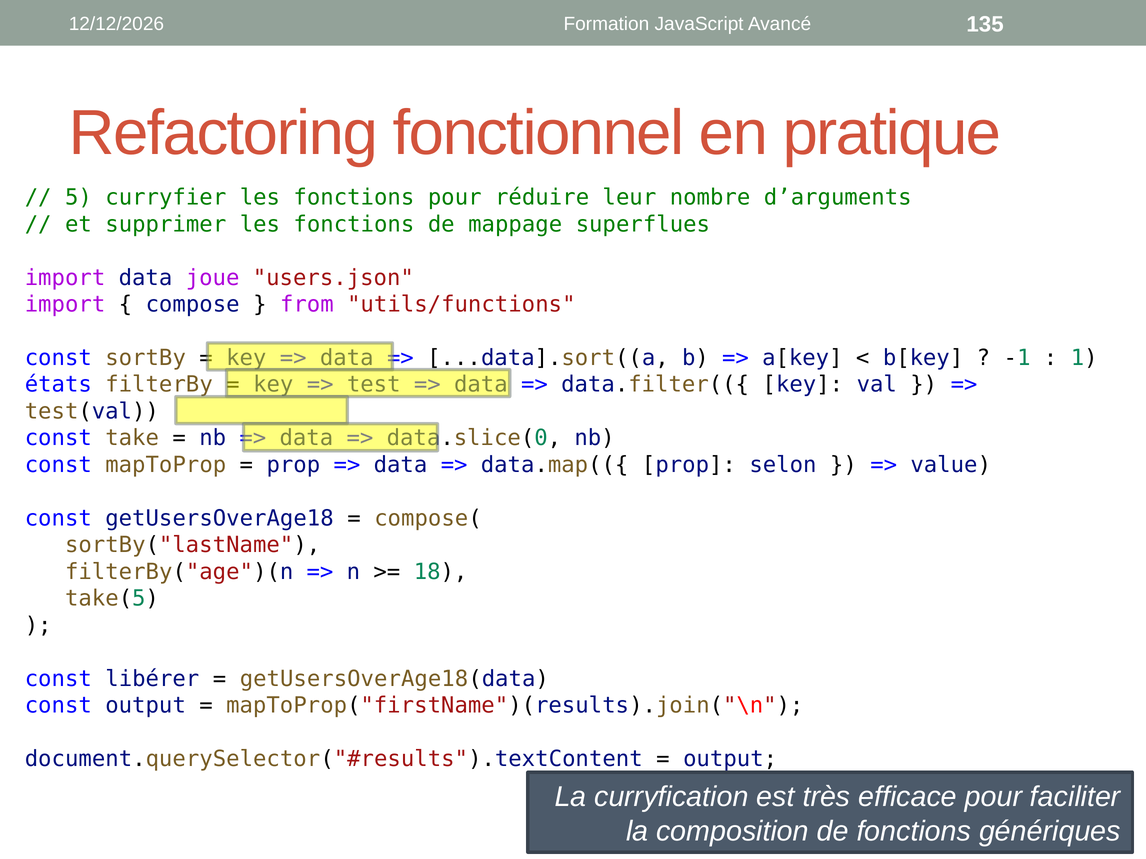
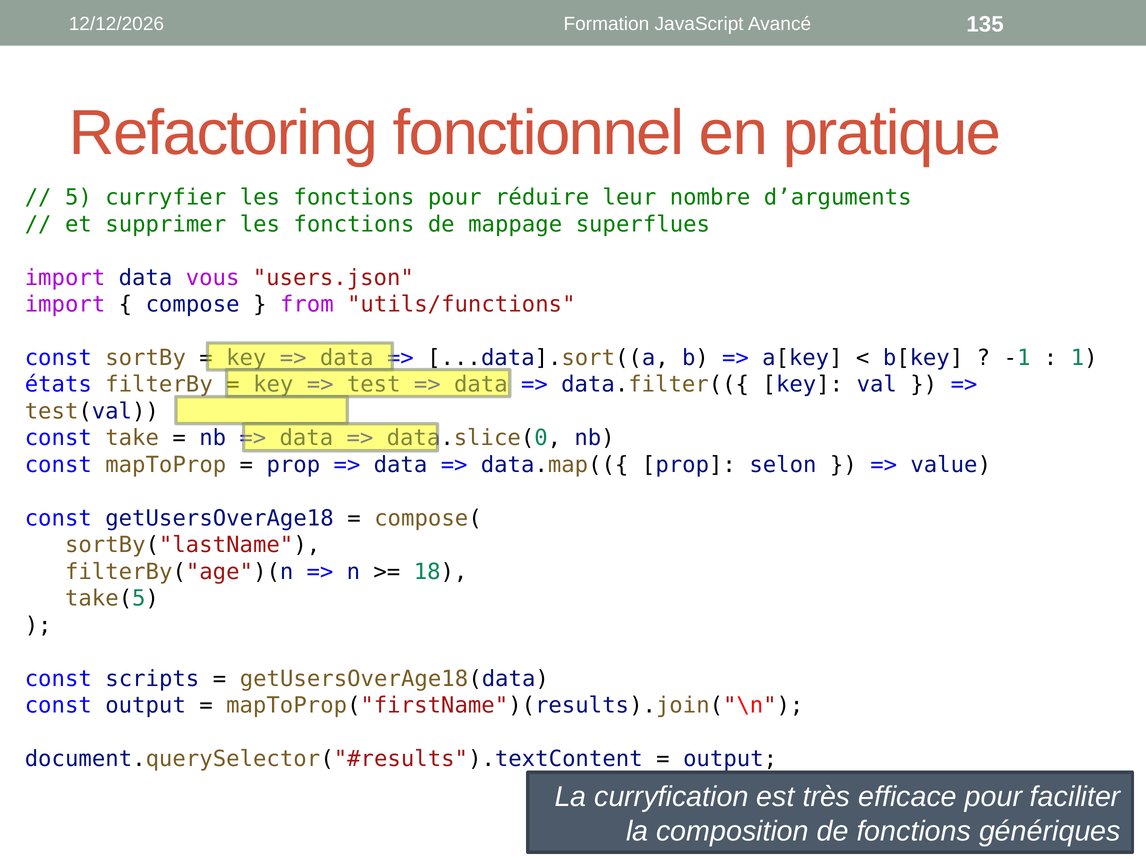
joue: joue -> vous (213, 278)
libérer: libérer -> scripts (152, 679)
